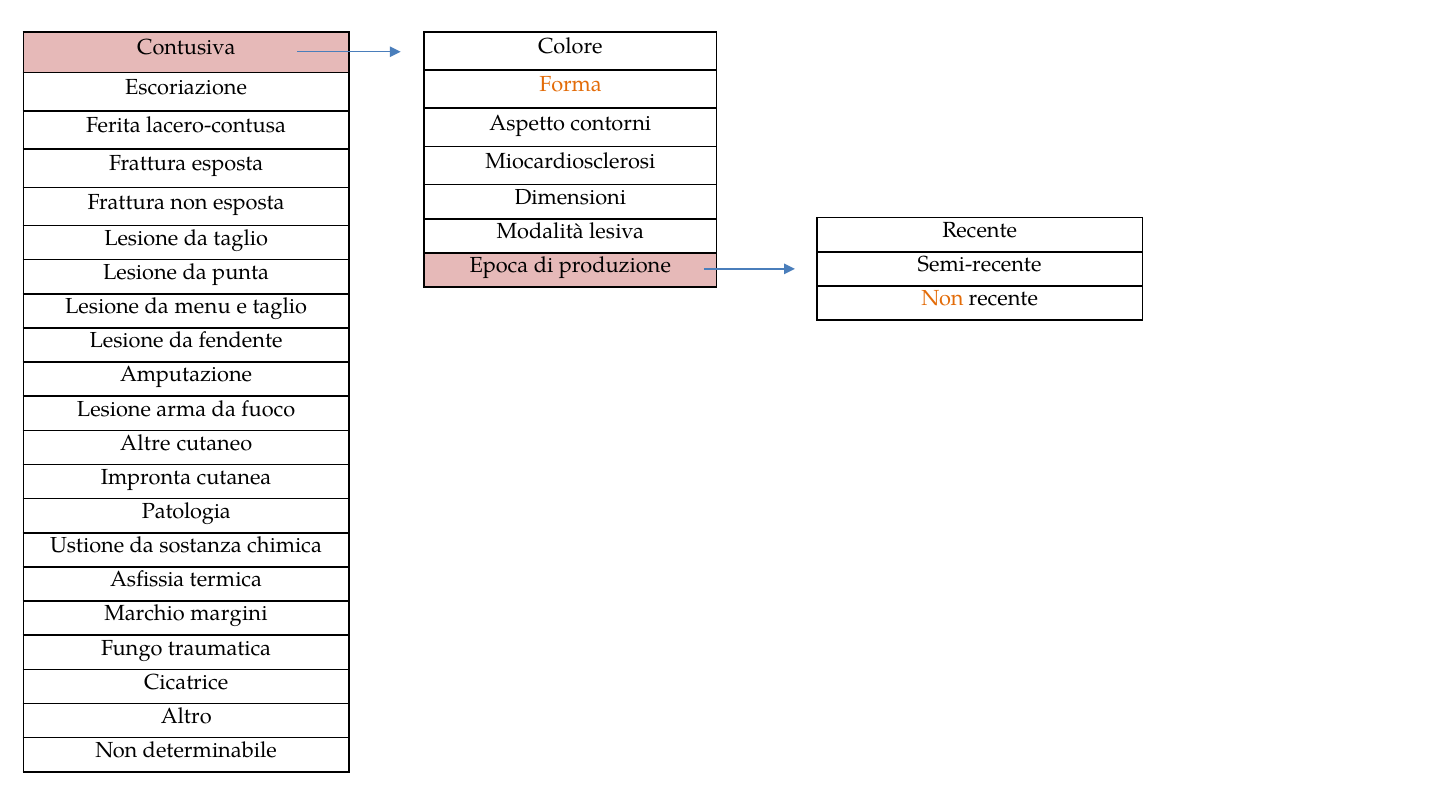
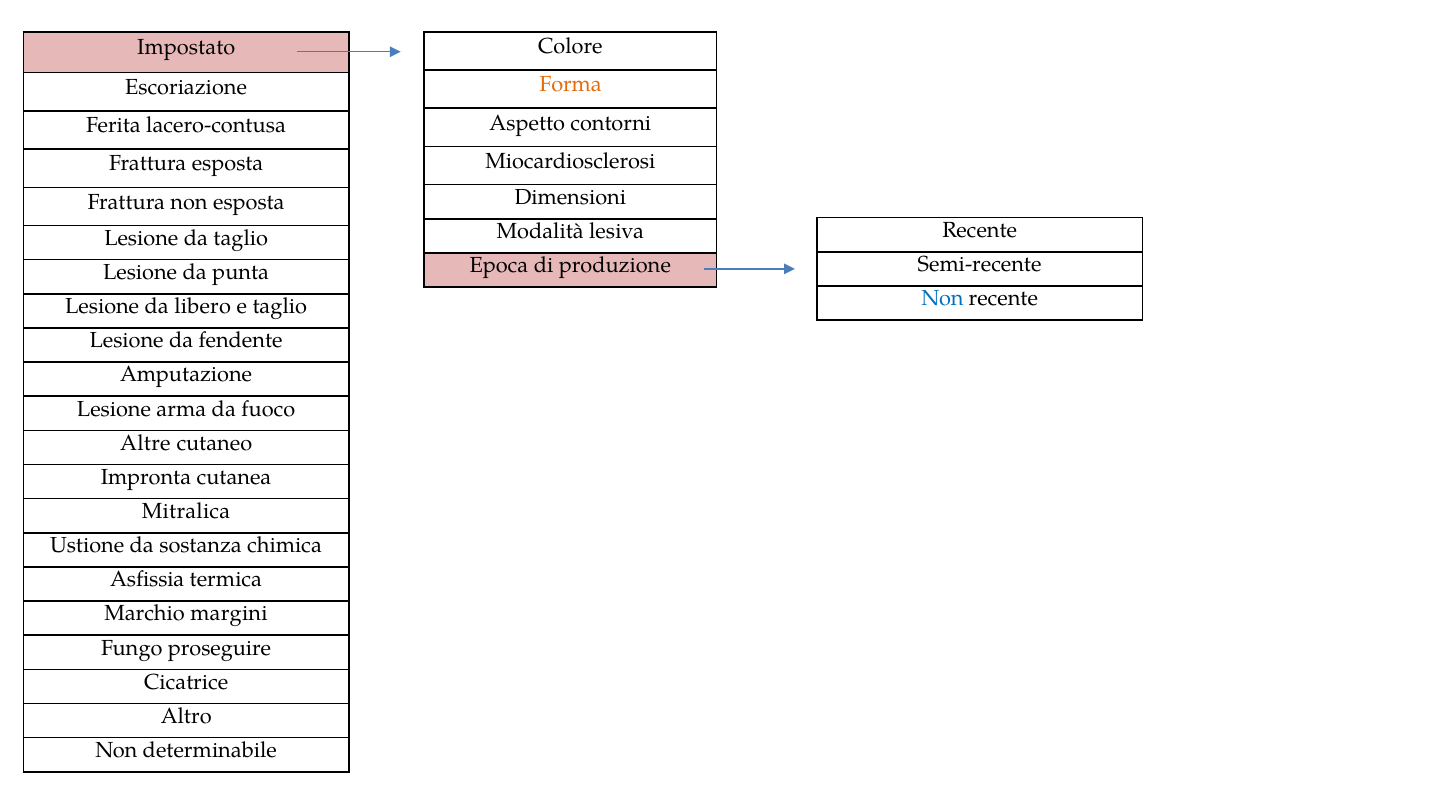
Contusiva: Contusiva -> Impostato (186, 48)
Non colour: orange -> blue (942, 299)
menu: menu -> libero (203, 307)
Patologia: Patologia -> Mitralica (186, 511)
traumatica: traumatica -> proseguire (220, 648)
